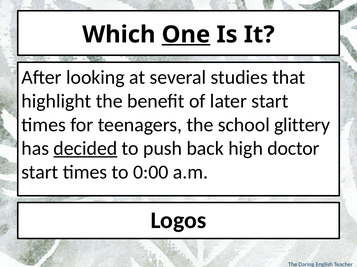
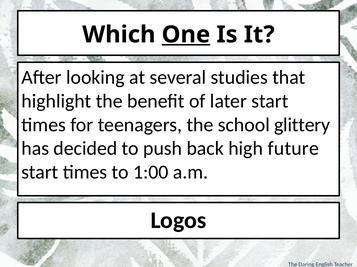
decided underline: present -> none (85, 149)
doctor: doctor -> future (293, 149)
0:00: 0:00 -> 1:00 (151, 173)
